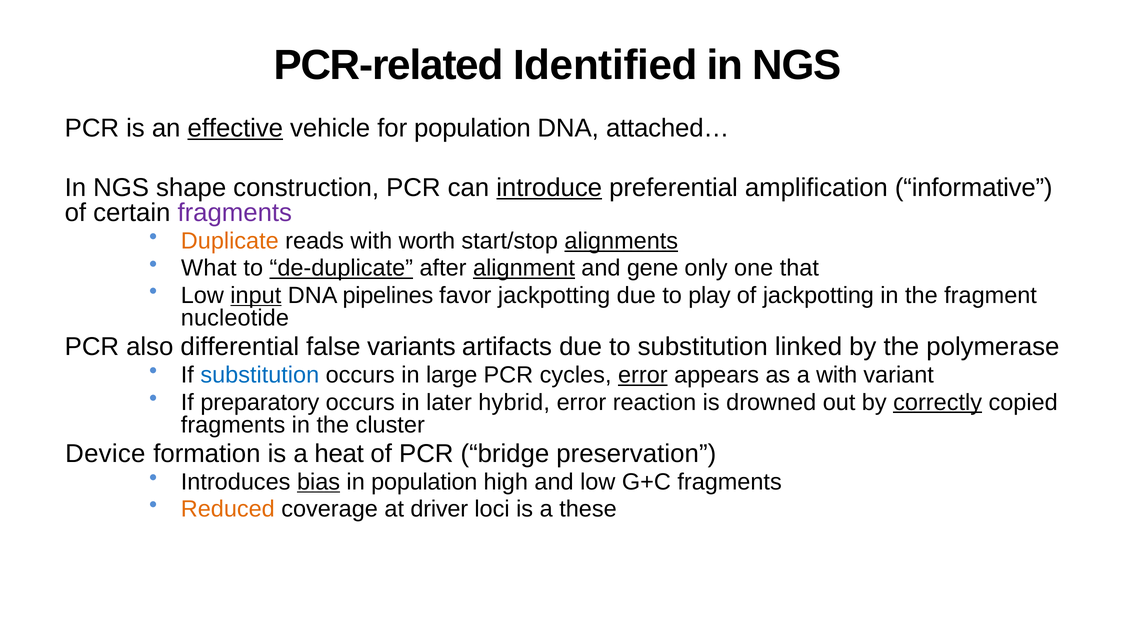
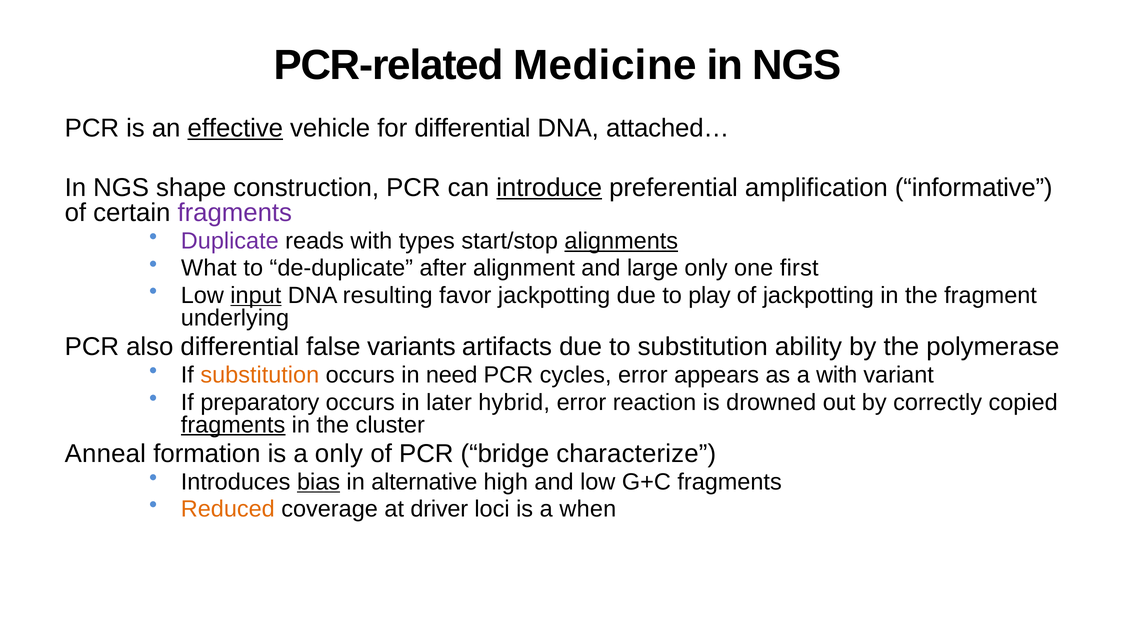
Identified: Identified -> Medicine (605, 66)
for population: population -> differential (472, 128)
Duplicate colour: orange -> purple (230, 241)
worth: worth -> types (427, 241)
de-duplicate underline: present -> none (341, 268)
alignment underline: present -> none (524, 268)
gene: gene -> large (653, 268)
that: that -> first (799, 268)
pipelines: pipelines -> resulting (388, 296)
nucleotide: nucleotide -> underlying (235, 318)
linked: linked -> ability (808, 347)
substitution colour: blue -> orange (260, 375)
large: large -> need (452, 375)
error underline: present -> none (643, 375)
correctly underline: present -> none (938, 403)
fragments underline: none -> present (233, 425)
Device: Device -> Anneal (105, 454)
a heat: heat -> only (339, 454)
preservation: preservation -> characterize (636, 454)
in population: population -> alternative (424, 482)
these: these -> when (588, 509)
